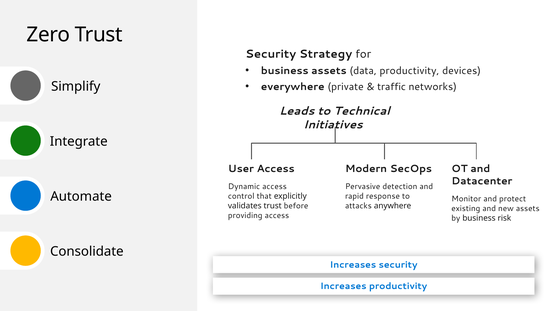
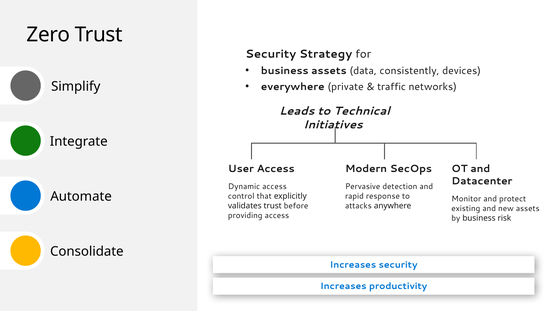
data productivity: productivity -> consistently (410, 71)
